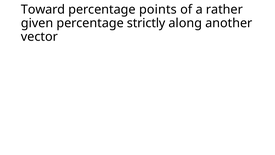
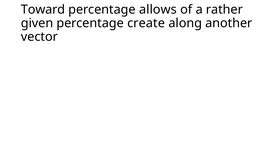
points: points -> allows (158, 9)
strictly: strictly -> create (146, 23)
